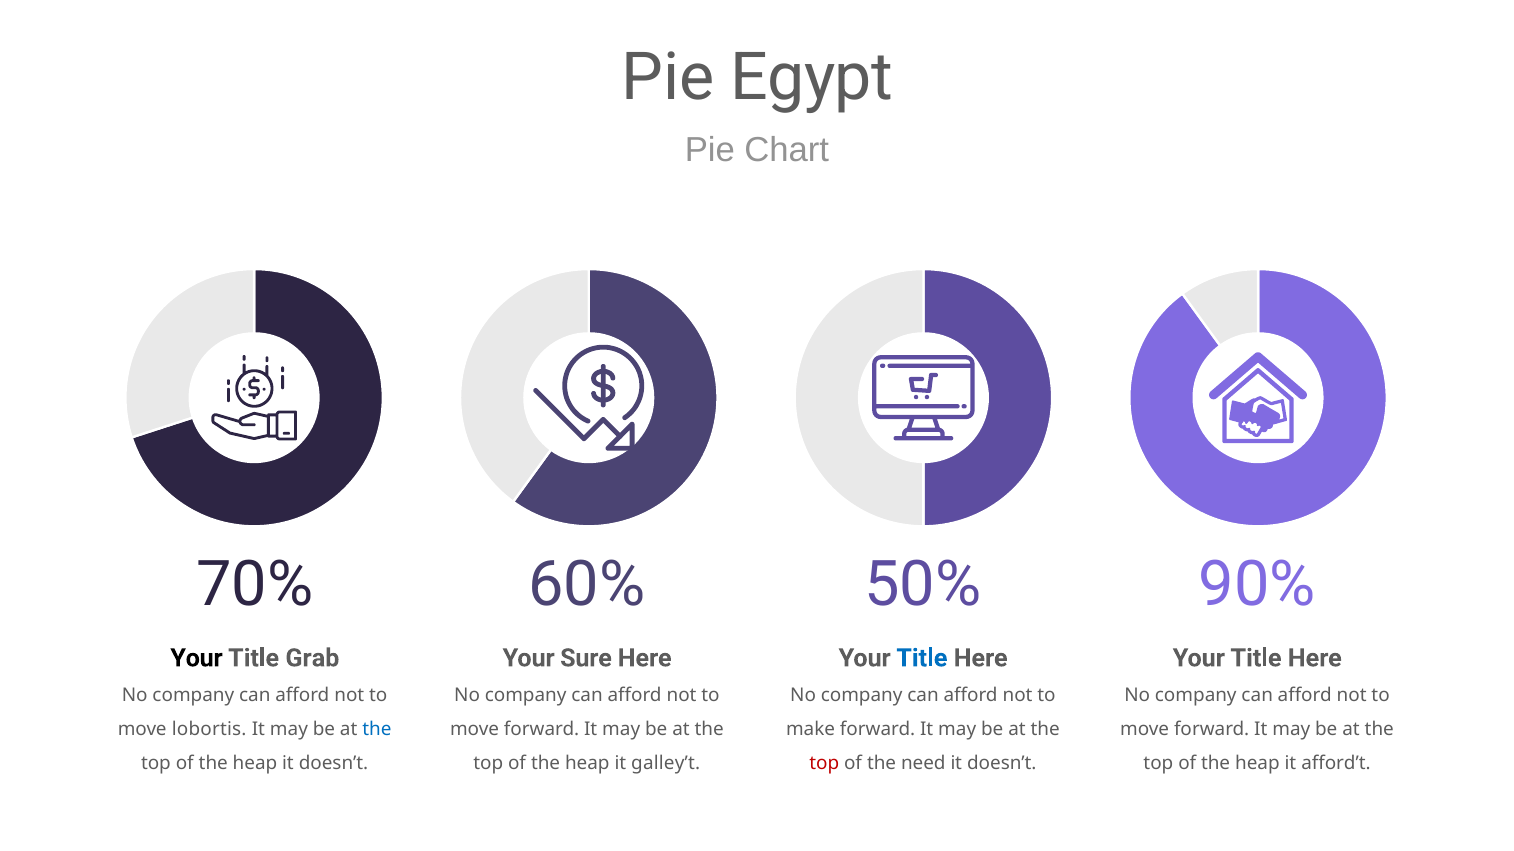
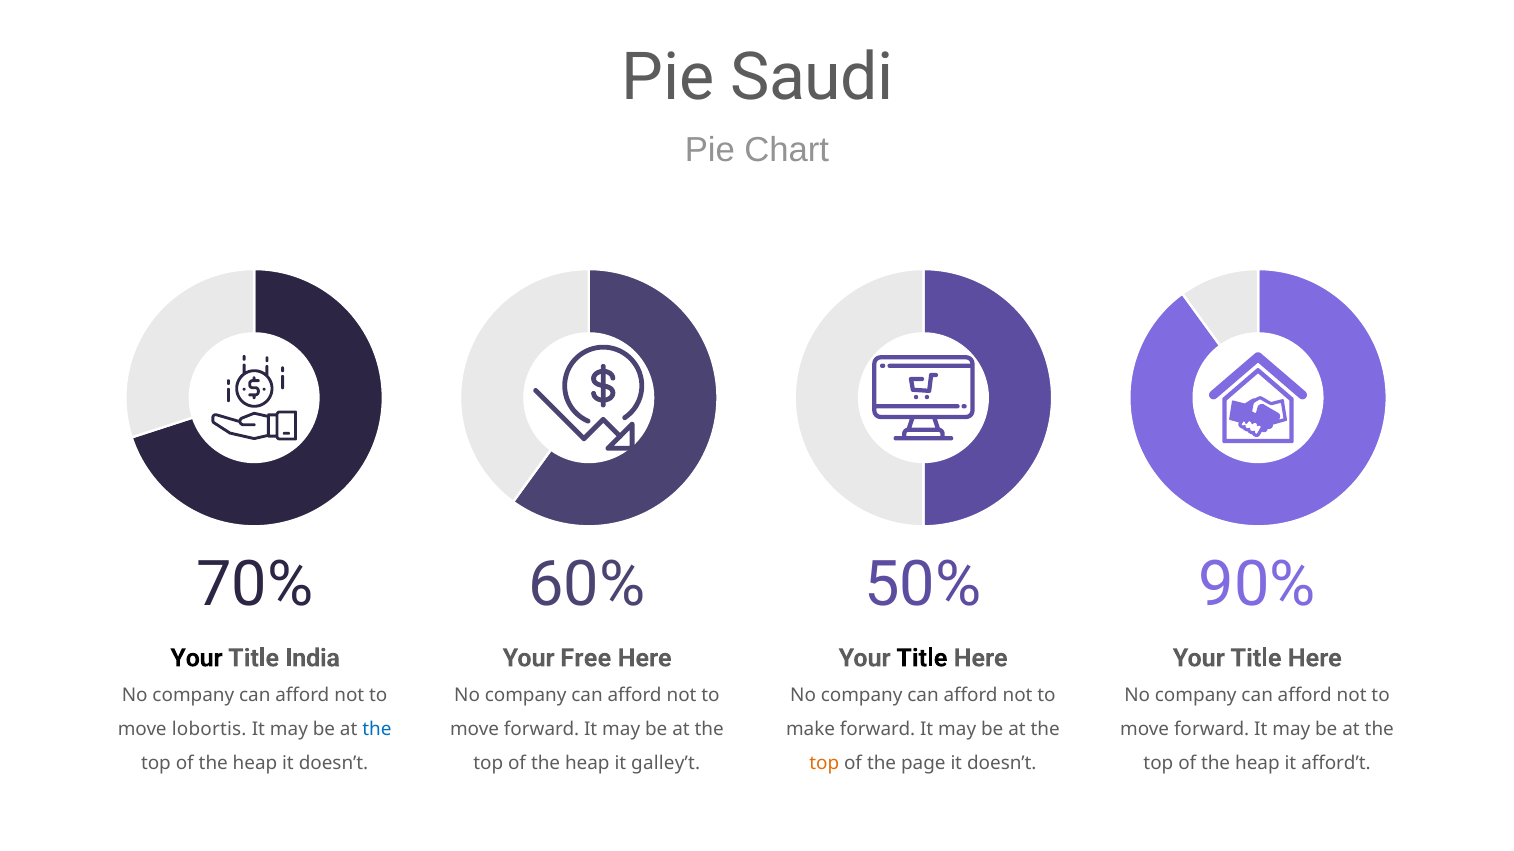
Egypt: Egypt -> Saudi (812, 78)
Grab: Grab -> India (312, 659)
Sure: Sure -> Free (586, 659)
Title colour: blue -> black (922, 659)
top colour: red -> orange (824, 764)
need: need -> page (923, 764)
